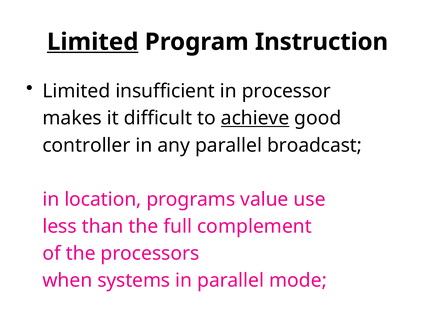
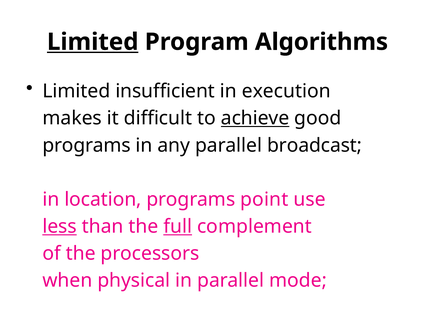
Instruction: Instruction -> Algorithms (321, 42)
processor: processor -> execution (286, 91)
controller: controller -> programs (86, 145)
value: value -> point (264, 200)
less underline: none -> present (60, 227)
full underline: none -> present (178, 227)
systems: systems -> physical (134, 281)
